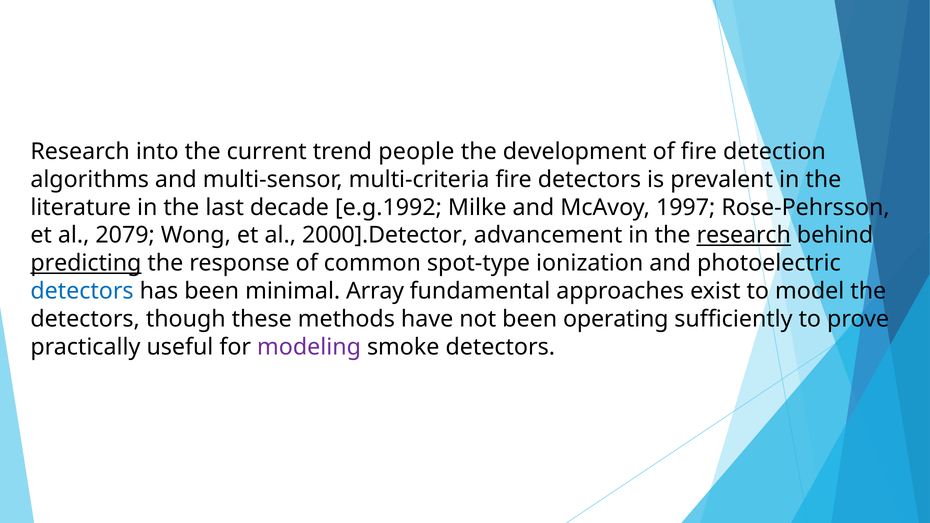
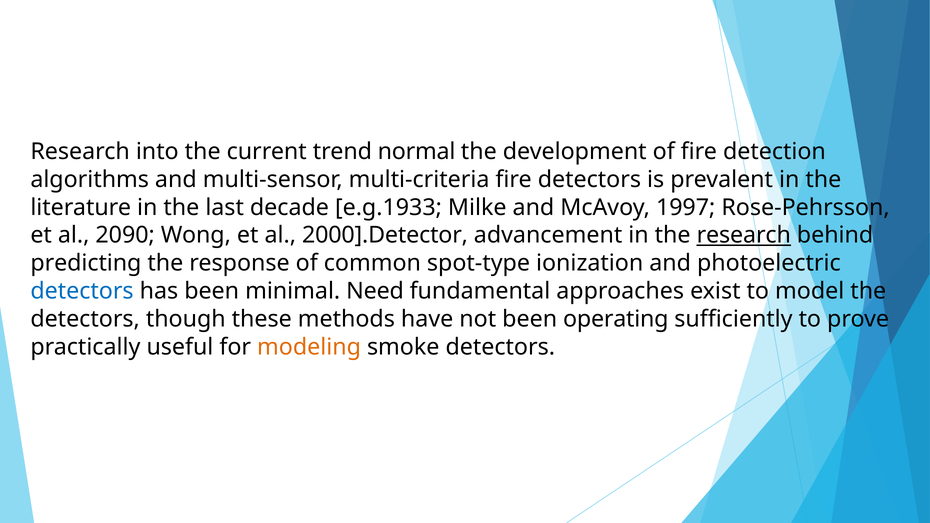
people: people -> normal (417, 152)
e.g.1992: e.g.1992 -> e.g.1933 (388, 207)
2079: 2079 -> 2090 (125, 235)
predicting underline: present -> none (86, 263)
Array: Array -> Need (375, 291)
modeling colour: purple -> orange (309, 347)
